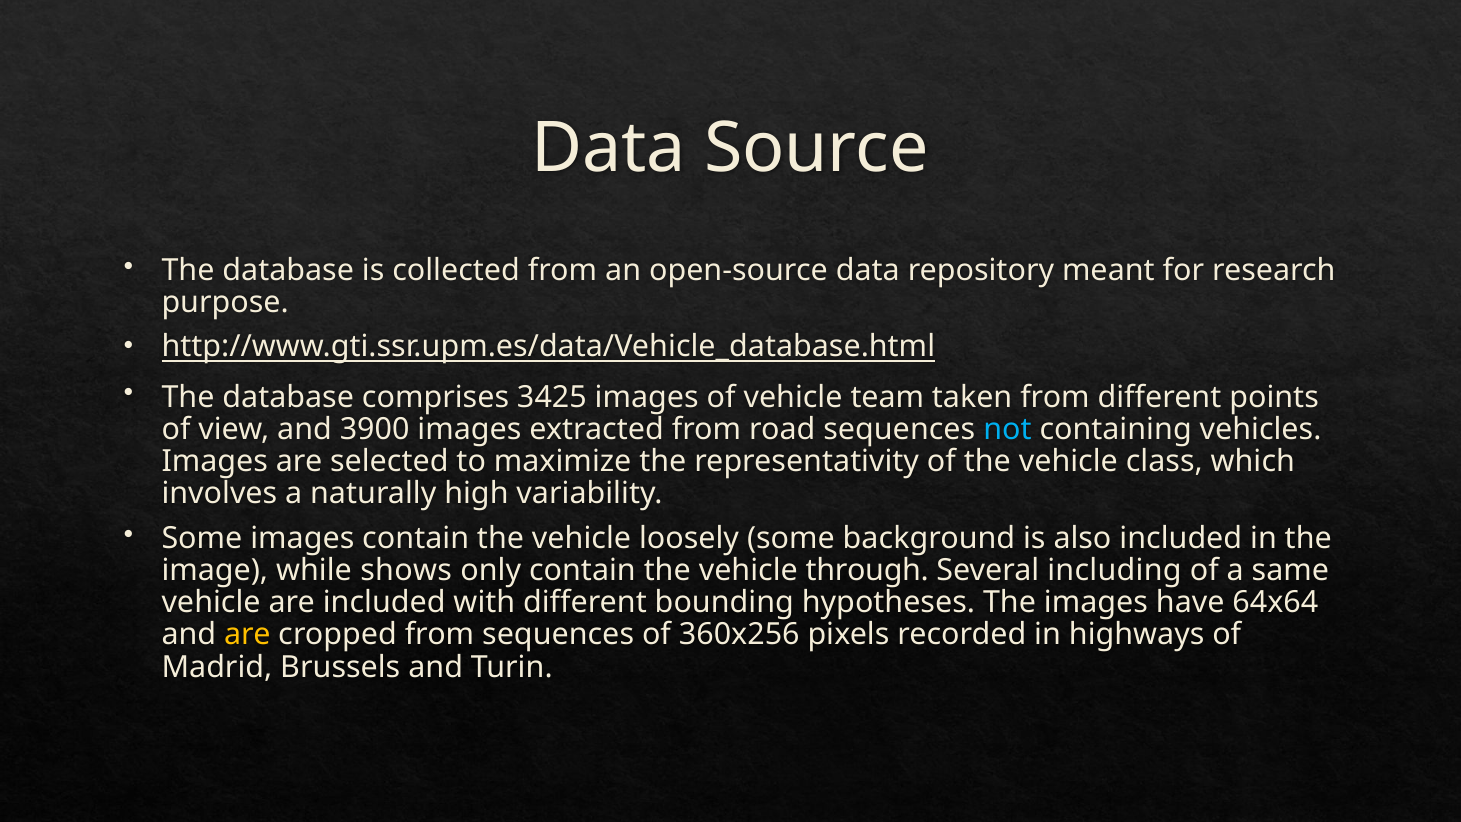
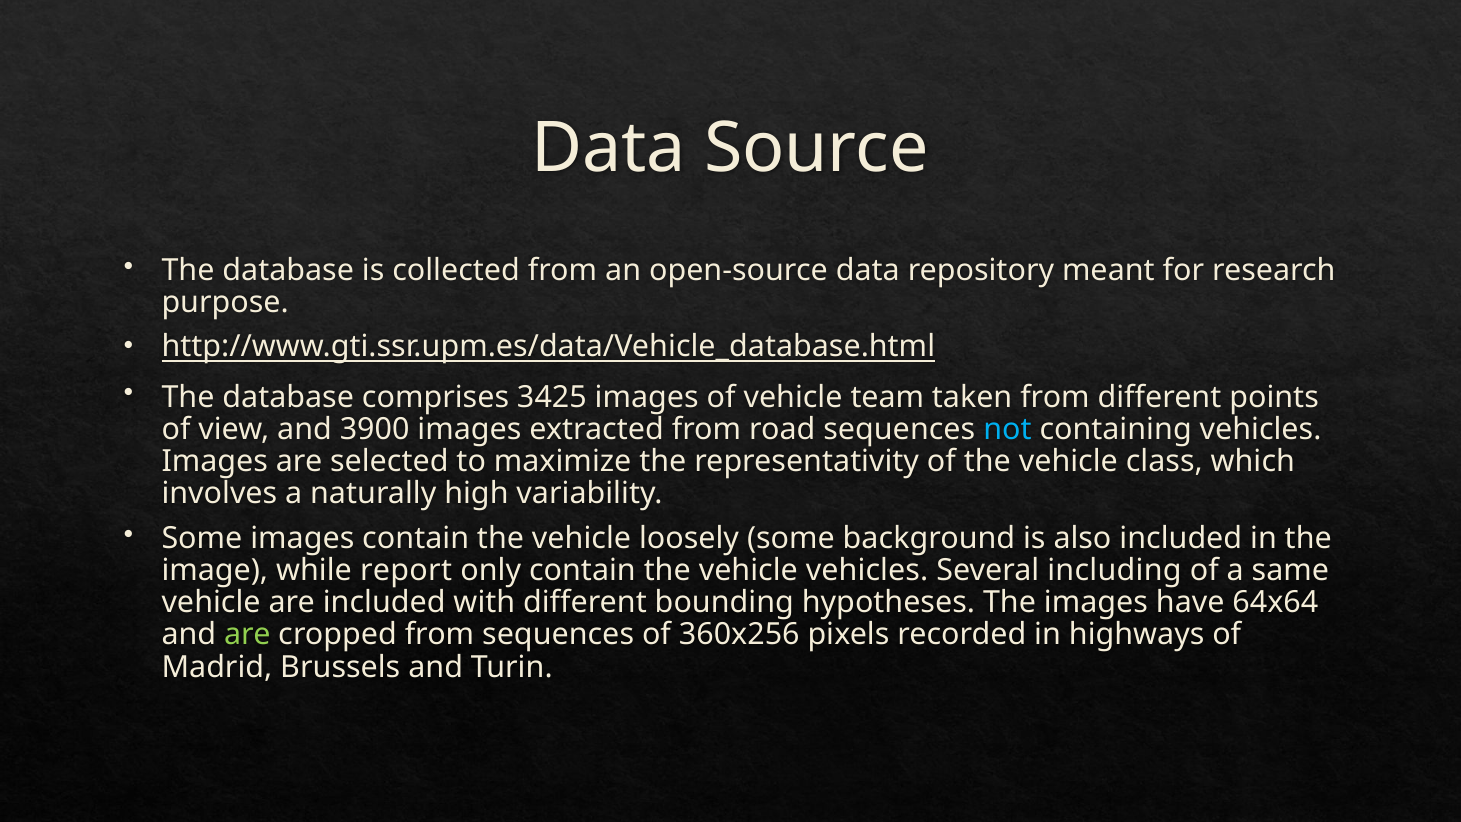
shows: shows -> report (406, 570)
vehicle through: through -> vehicles (867, 570)
are colour: yellow -> light green (247, 635)
